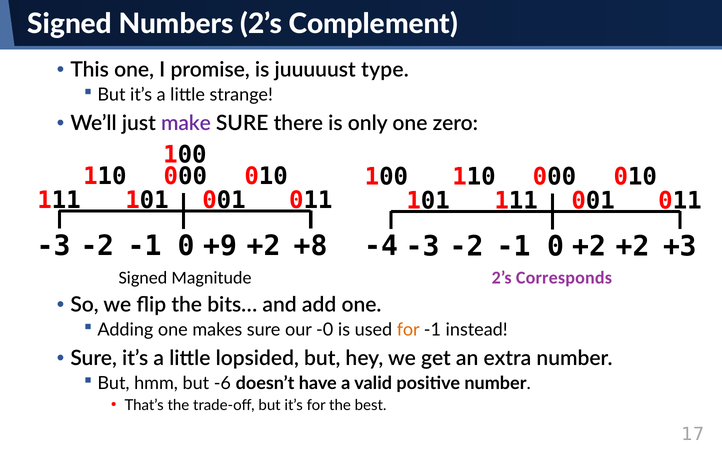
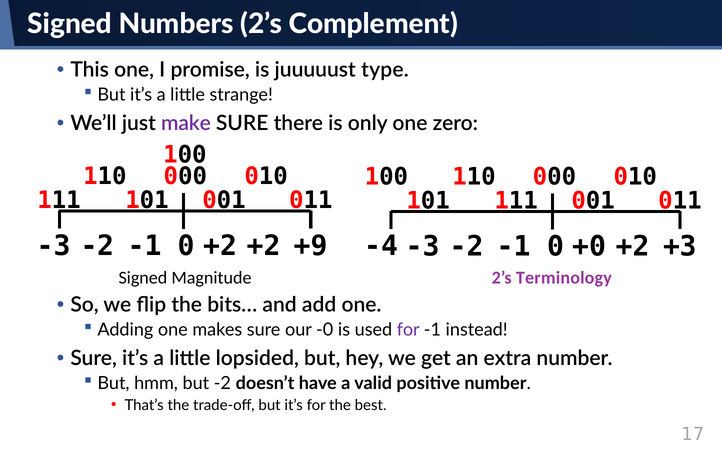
+9: +9 -> +2 (220, 246)
+8: +8 -> +9 (311, 246)
+2: +2 -> +0 (589, 247)
Corresponds: Corresponds -> Terminology (564, 278)
for colour: orange -> purple (408, 330)
but -6: -6 -> -2 (222, 384)
